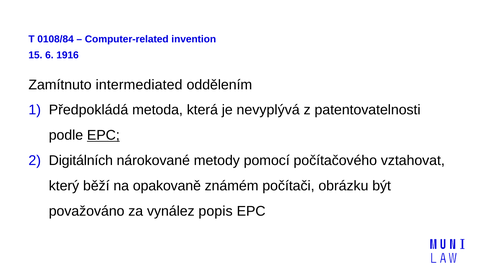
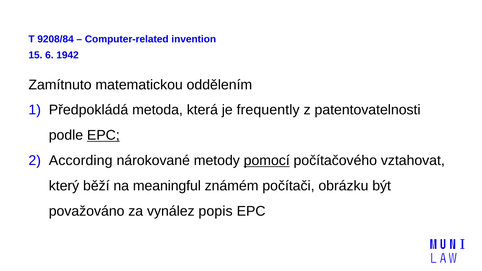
0108/84: 0108/84 -> 9208/84 (56, 39)
1916: 1916 -> 1942 (68, 55)
intermediated: intermediated -> matematickou (139, 85)
nevyplývá: nevyplývá -> frequently (268, 110)
Digitálních: Digitálních -> According (81, 161)
pomocí underline: none -> present (267, 161)
opakovaně: opakovaně -> meaningful (167, 186)
